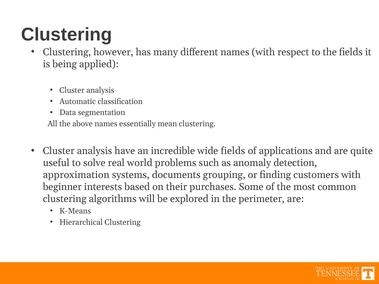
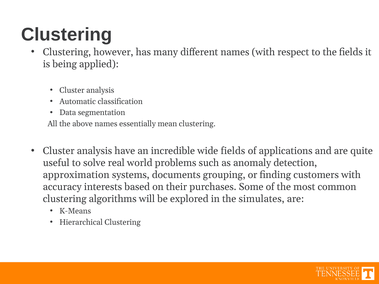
beginner: beginner -> accuracy (62, 187)
perimeter: perimeter -> simulates (262, 199)
